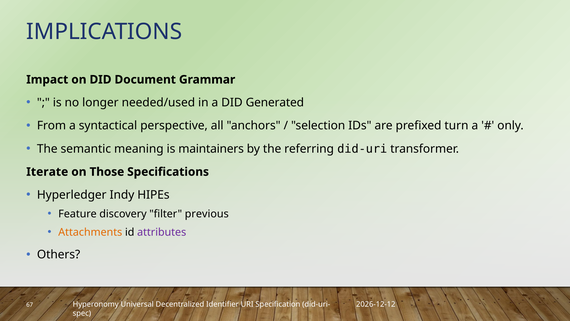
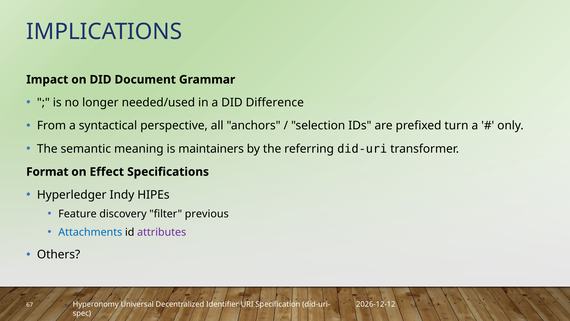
Generated: Generated -> Difference (275, 103)
Iterate: Iterate -> Format (47, 172)
Those: Those -> Effect (107, 172)
Attachments colour: orange -> blue (90, 232)
